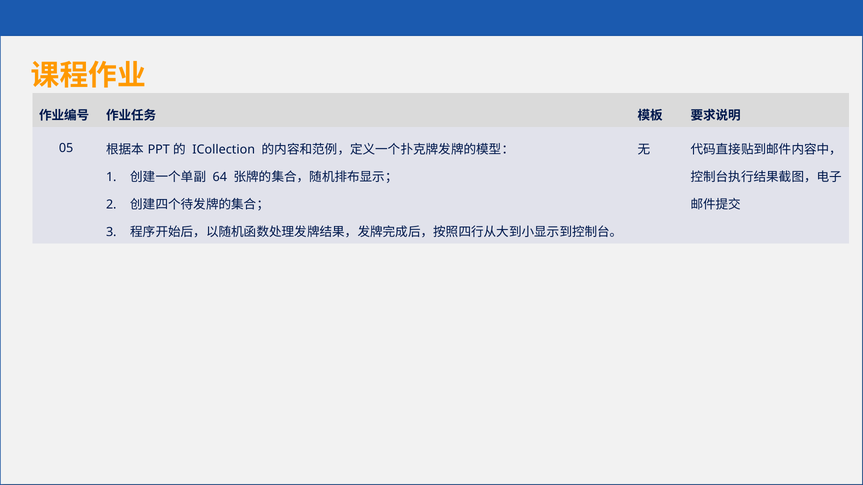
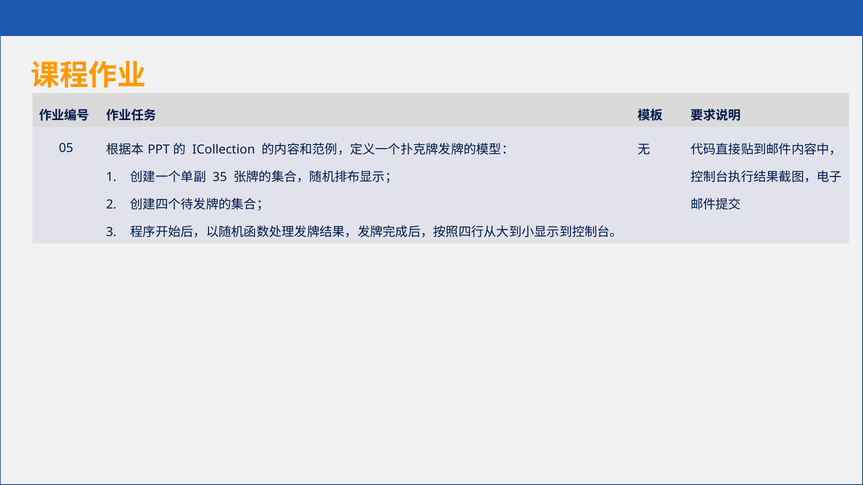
64: 64 -> 35 (220, 177)
